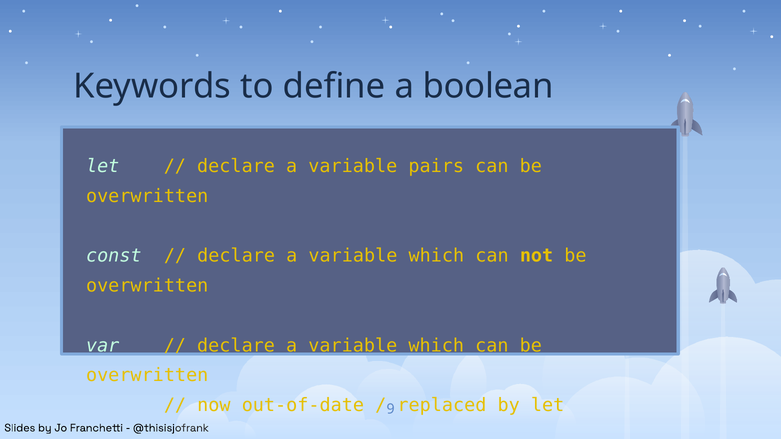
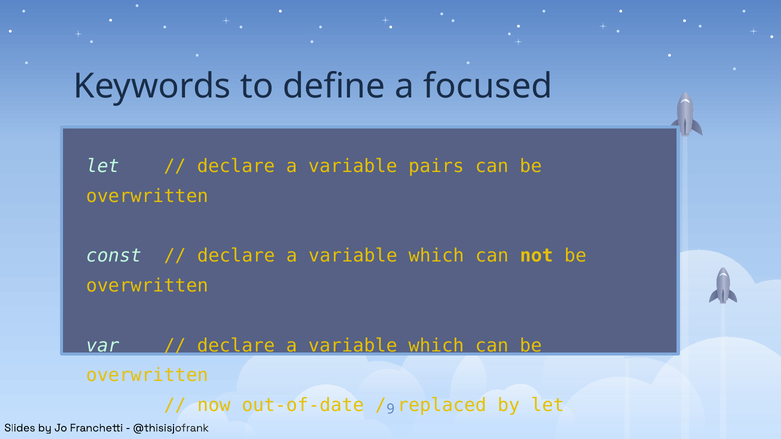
boolean: boolean -> focused (488, 86)
